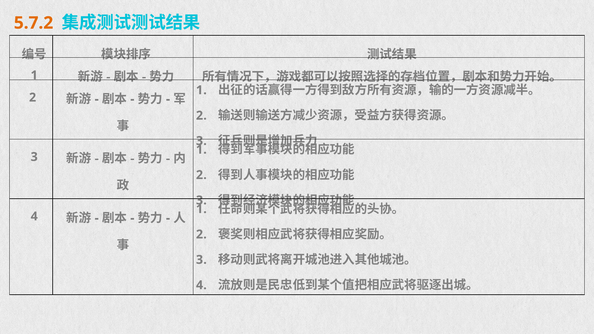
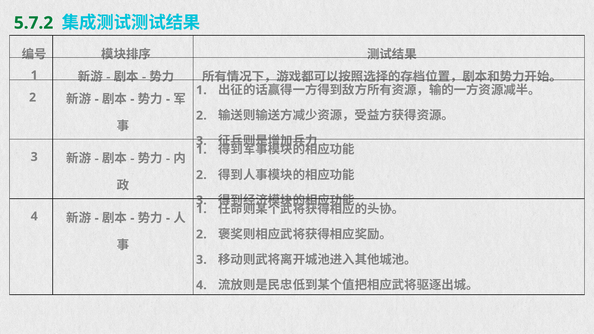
5.7.2 colour: orange -> green (34, 23)
